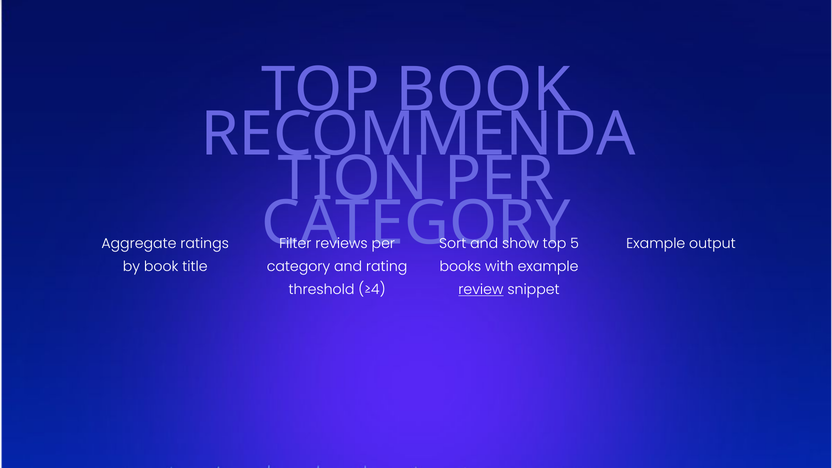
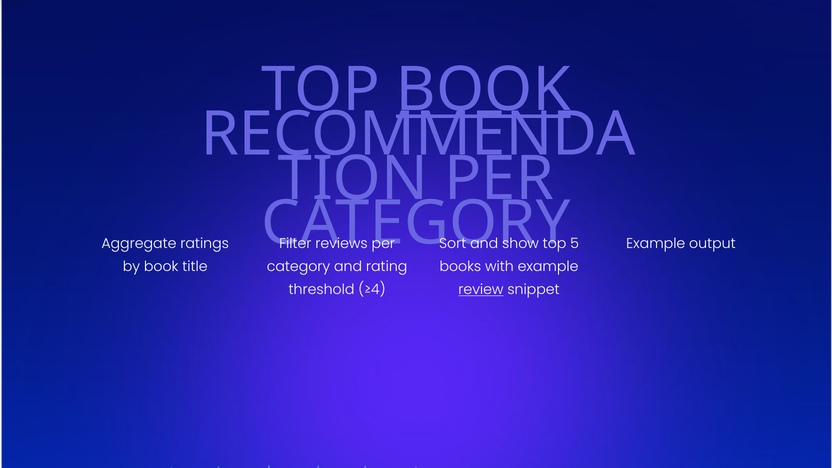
BOOK underline: none -> present (483, 90)
